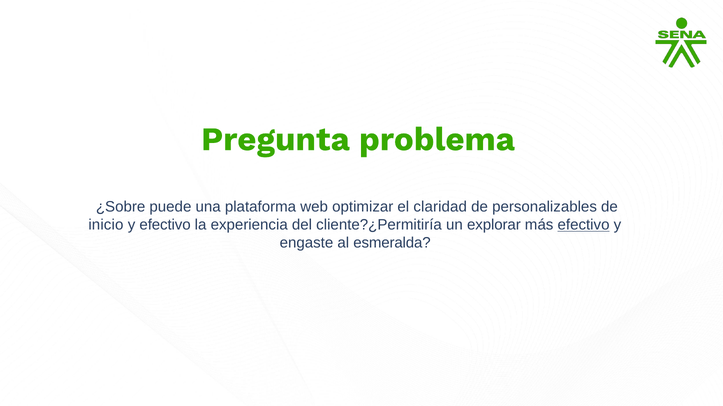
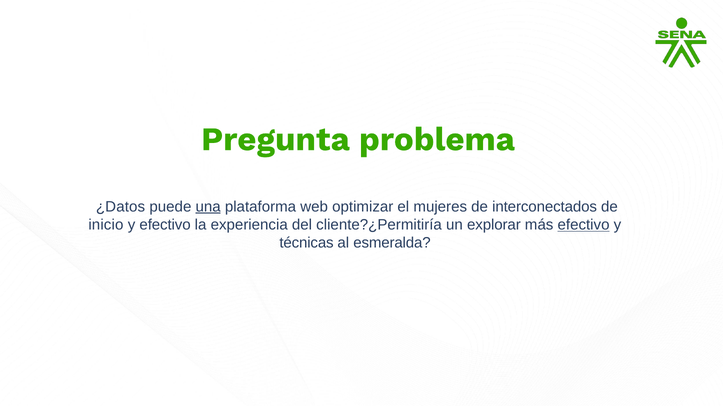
¿Sobre: ¿Sobre -> ¿Datos (121, 207)
una underline: none -> present (208, 207)
claridad: claridad -> mujeres (440, 207)
personalizables: personalizables -> interconectados (545, 207)
engaste: engaste -> técnicas (307, 243)
